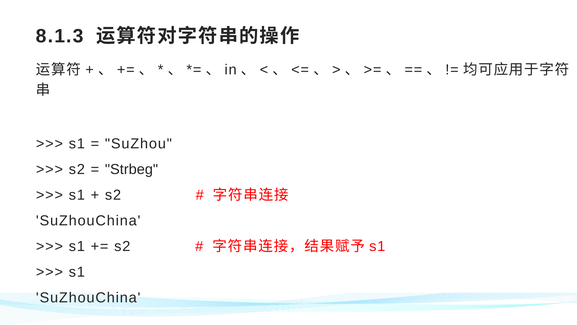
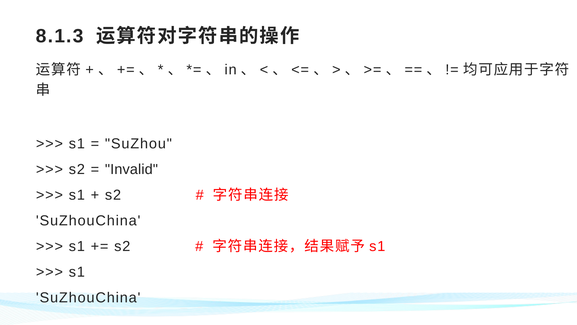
Strbeg: Strbeg -> Invalid (131, 169)
